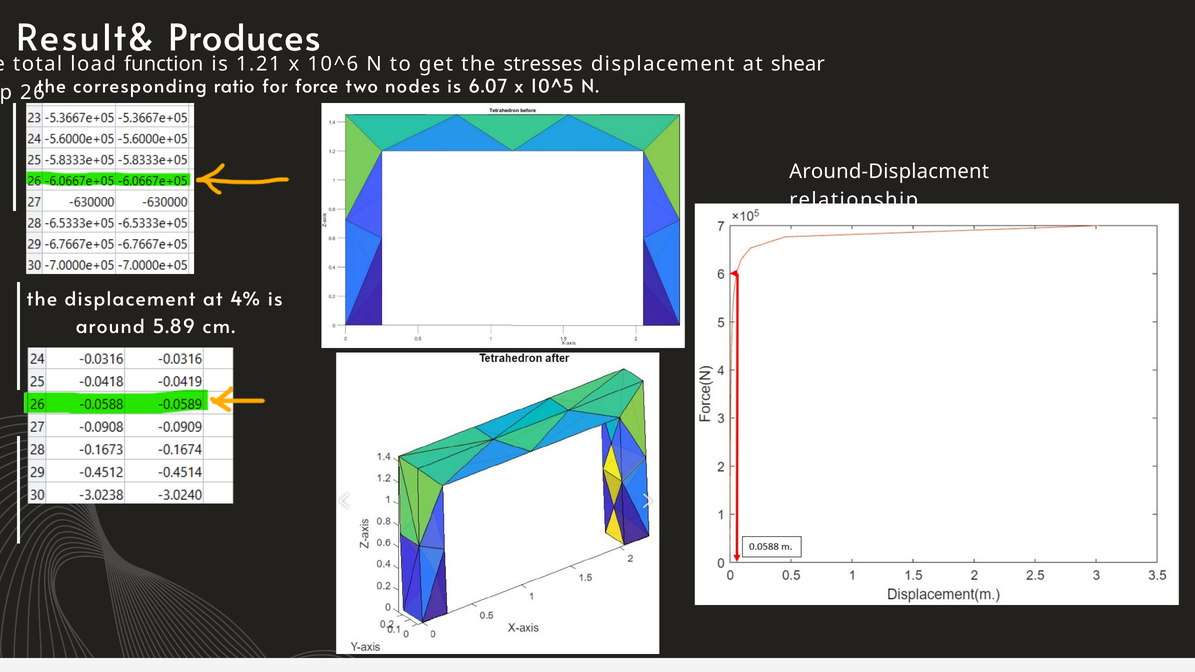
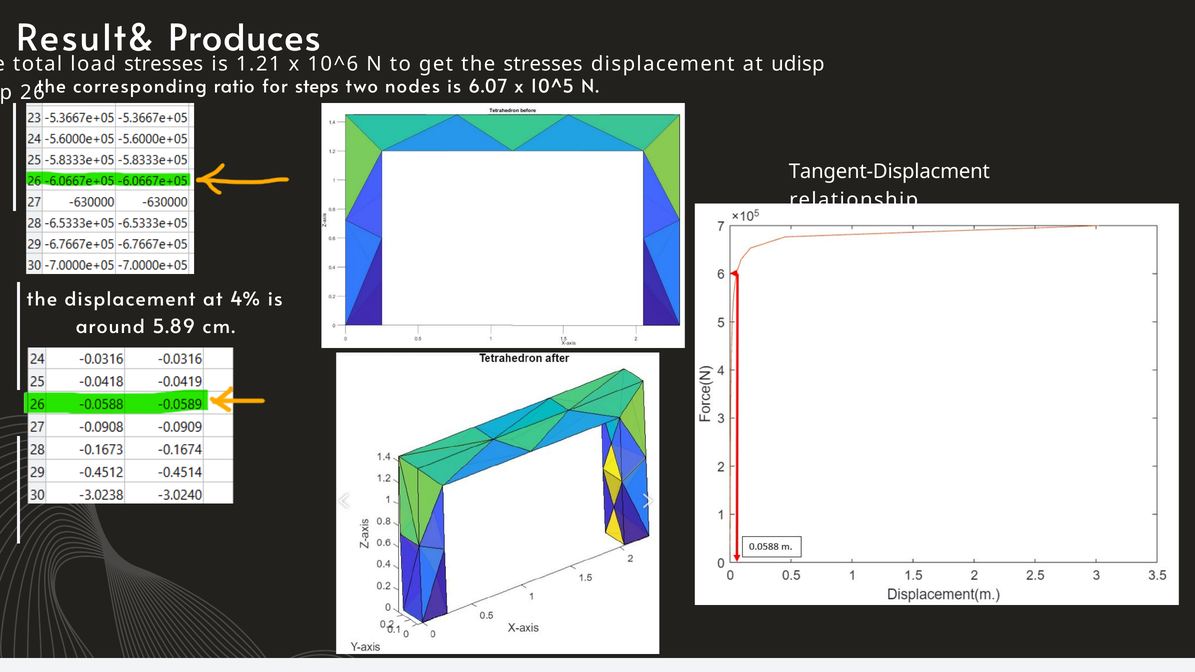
load function: function -> stresses (164, 64)
shear: shear -> udisp (798, 64)
force: force -> steps (317, 86)
Around-Displacment: Around-Displacment -> Tangent-Displacment (889, 172)
